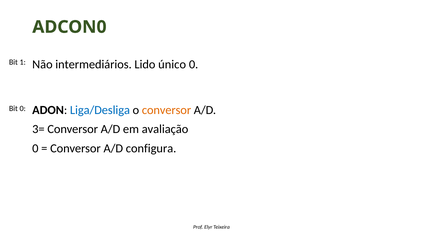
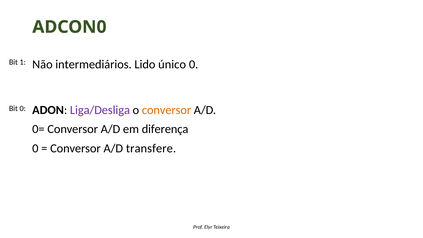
Liga/Desliga colour: blue -> purple (100, 110)
3=: 3= -> 0= (38, 129)
avaliação: avaliação -> diferença (165, 129)
configura: configura -> transfere (151, 148)
